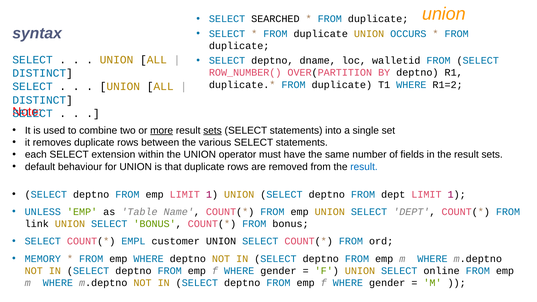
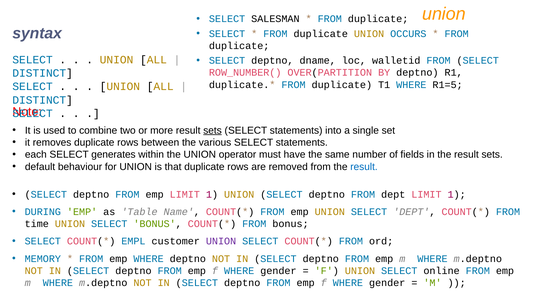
SEARCHED: SEARCHED -> SALESMAN (275, 19)
R1=2: R1=2 -> R1=5 (448, 85)
more underline: present -> none (162, 130)
extension: extension -> generates (113, 155)
UNLESS: UNLESS -> DURING (43, 212)
link: link -> time (37, 224)
UNION colour: black -> purple (221, 241)
